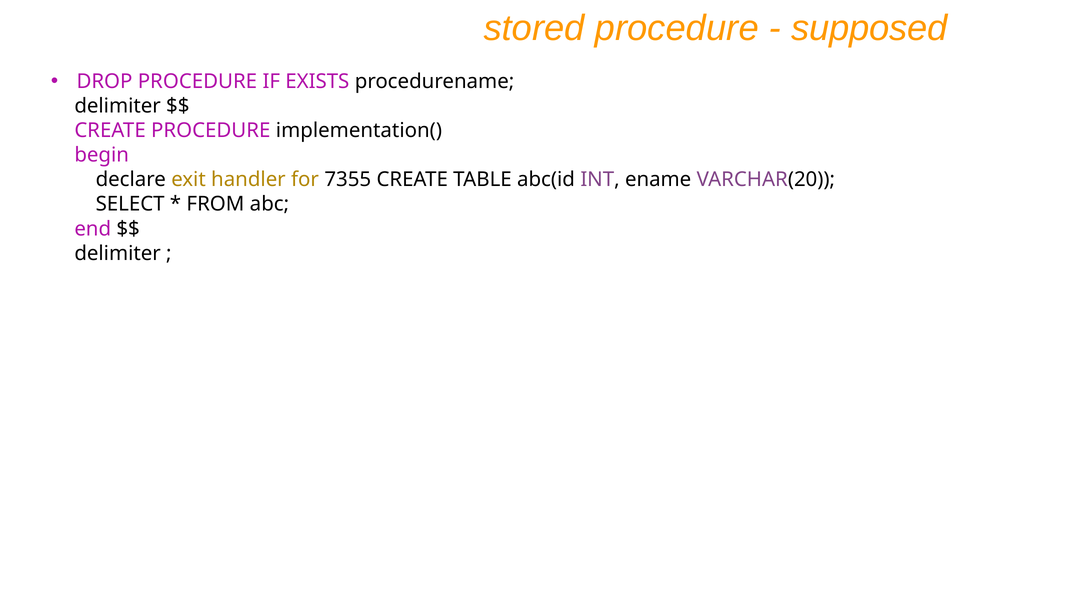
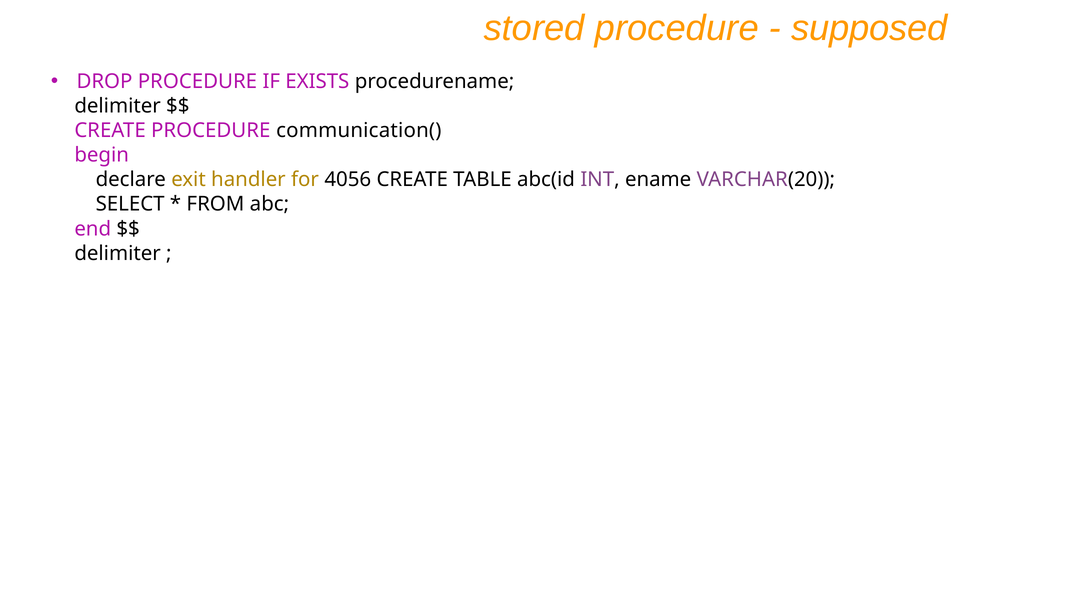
implementation(: implementation( -> communication( (359, 131)
7355: 7355 -> 4056 (348, 180)
